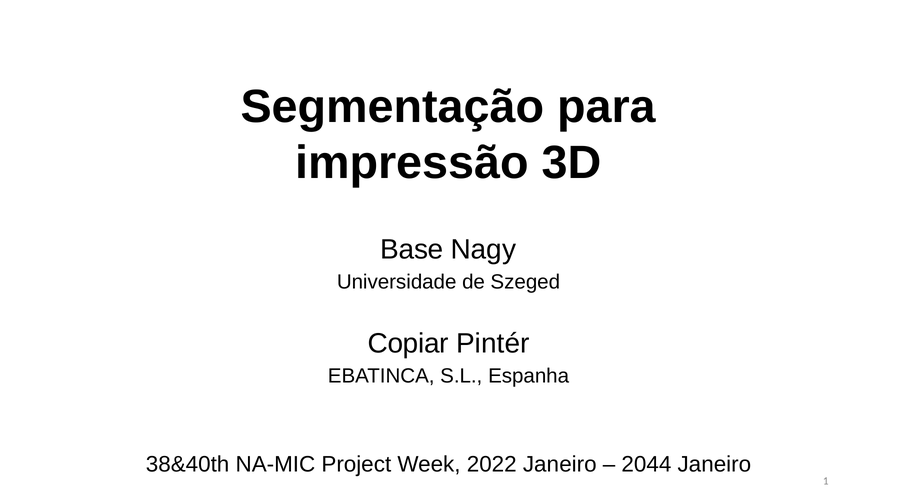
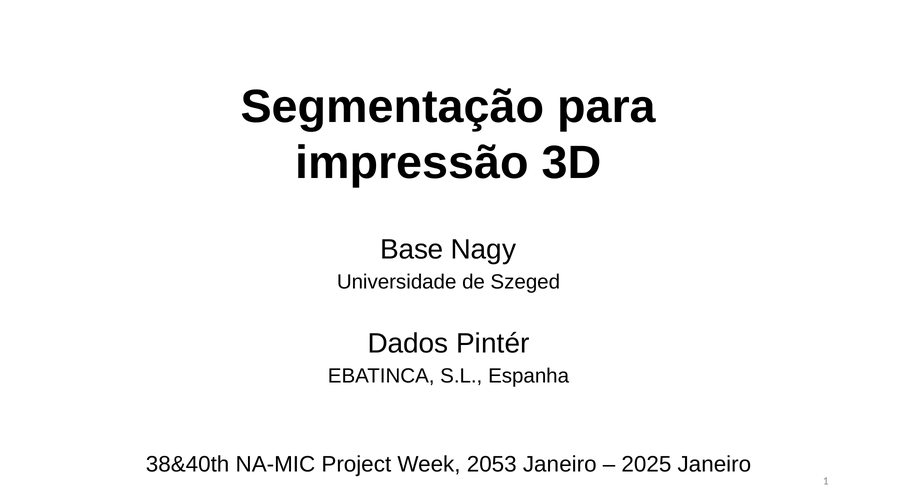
Copiar: Copiar -> Dados (408, 344)
2022: 2022 -> 2053 (492, 465)
2044: 2044 -> 2025 (646, 465)
